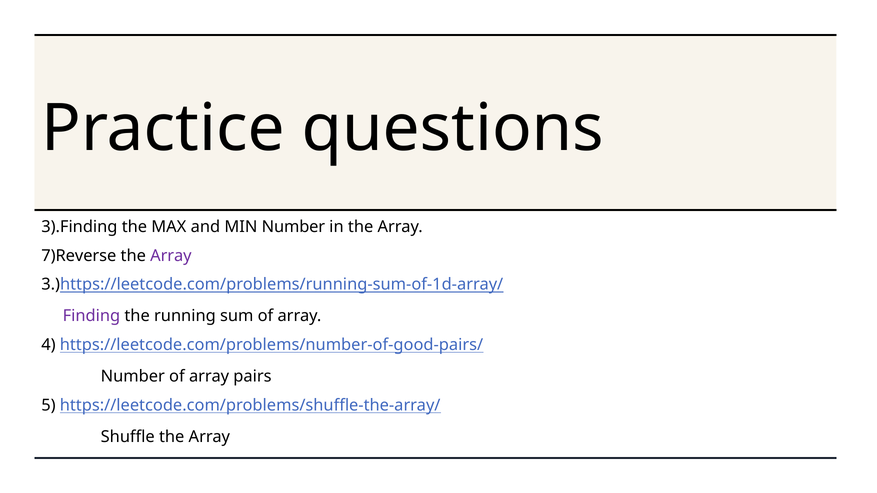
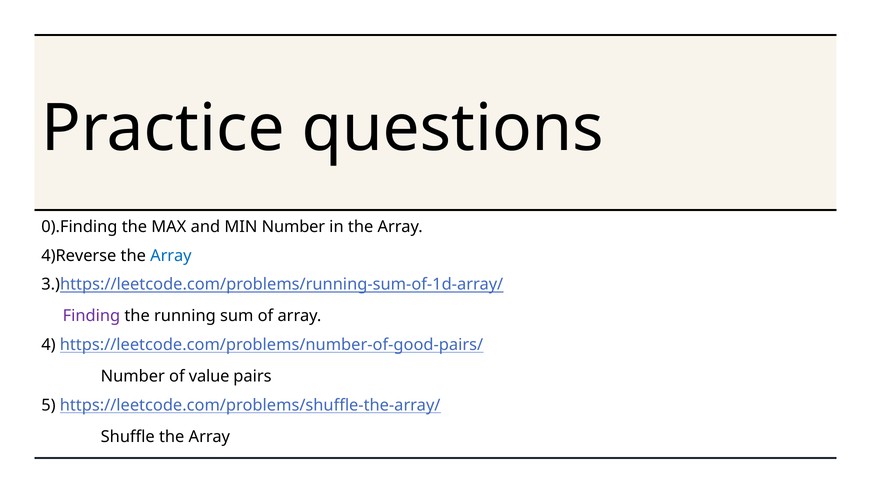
3).Finding: 3).Finding -> 0).Finding (79, 227)
7)Reverse: 7)Reverse -> 4)Reverse (79, 256)
Array colour: purple -> blue (171, 256)
Number of array: array -> value (209, 377)
